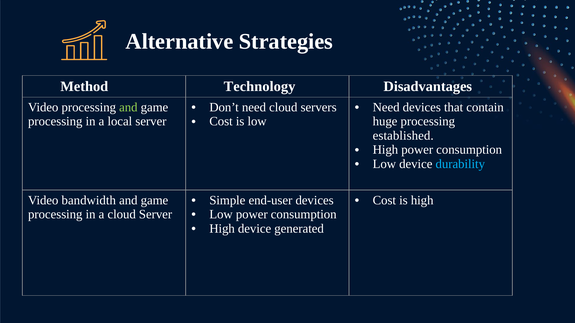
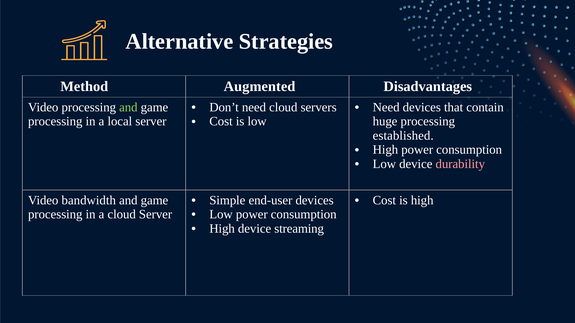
Technology: Technology -> Augmented (260, 87)
durability colour: light blue -> pink (460, 164)
generated: generated -> streaming (299, 229)
